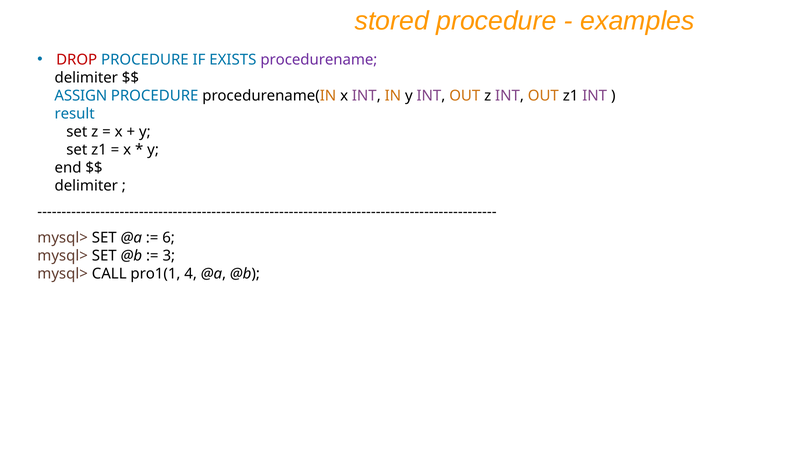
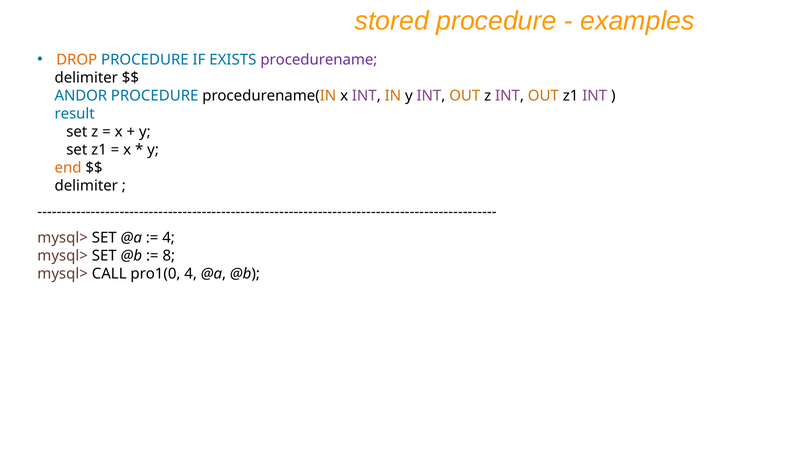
DROP colour: red -> orange (77, 60)
ASSIGN: ASSIGN -> ANDOR (81, 96)
end colour: black -> orange (68, 168)
6: 6 -> 4 (169, 238)
3: 3 -> 8 (169, 256)
pro1(1: pro1(1 -> pro1(0 (155, 274)
